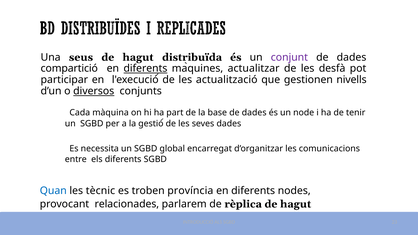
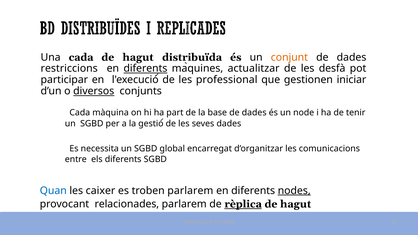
seus: seus -> cada (81, 57)
conjunt colour: purple -> orange (289, 57)
compartició: compartició -> restriccions (69, 69)
actualització: actualització -> professional (227, 80)
nivells: nivells -> iniciar (351, 80)
tècnic: tècnic -> caixer (101, 191)
troben província: província -> parlarem (190, 191)
nodes underline: none -> present (294, 191)
rèplica underline: none -> present (243, 204)
